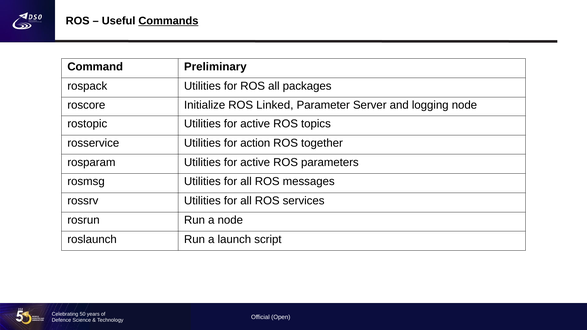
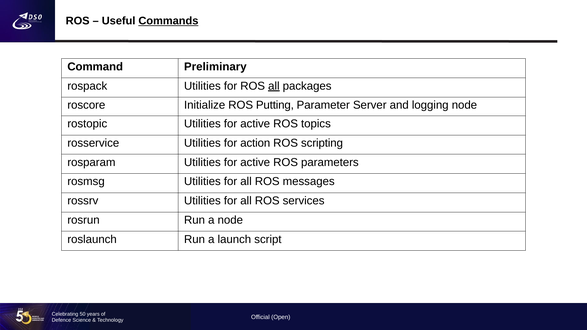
all underline: none -> present (274, 86)
Linked: Linked -> Putting (275, 105)
together: together -> scripting (322, 143)
